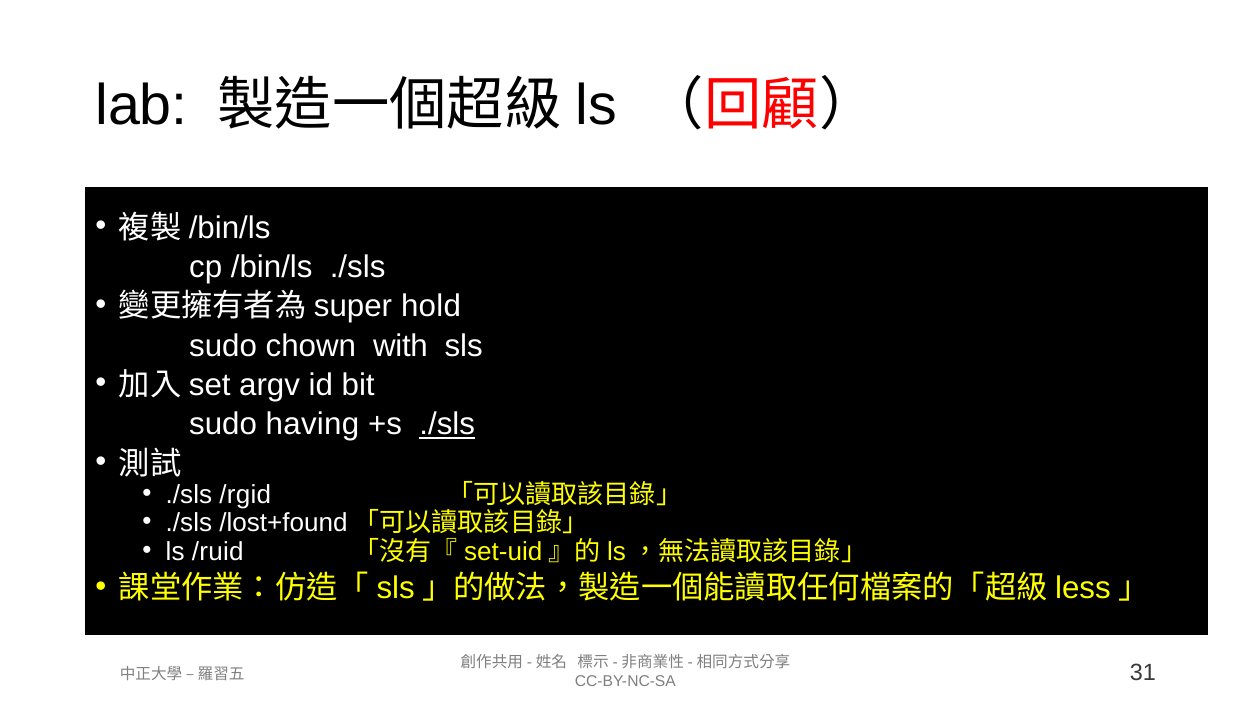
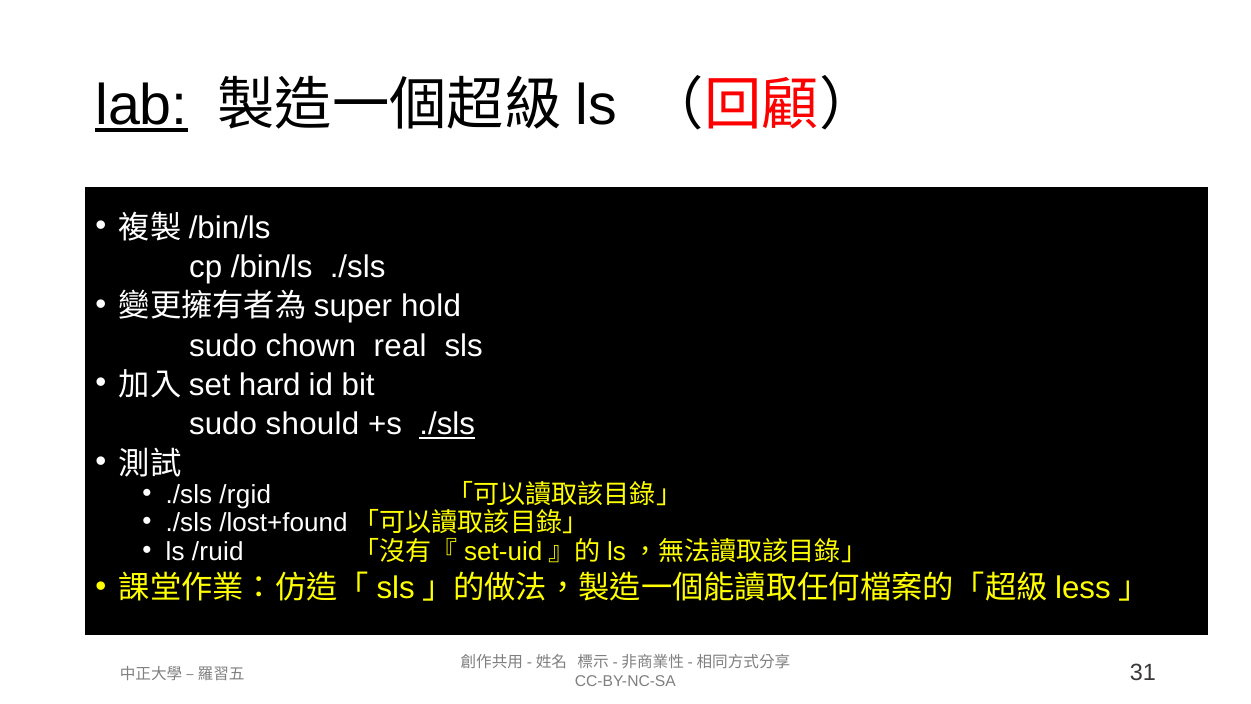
lab underline: none -> present (142, 105)
with: with -> real (400, 346)
argv: argv -> hard (270, 385)
having: having -> should (312, 424)
